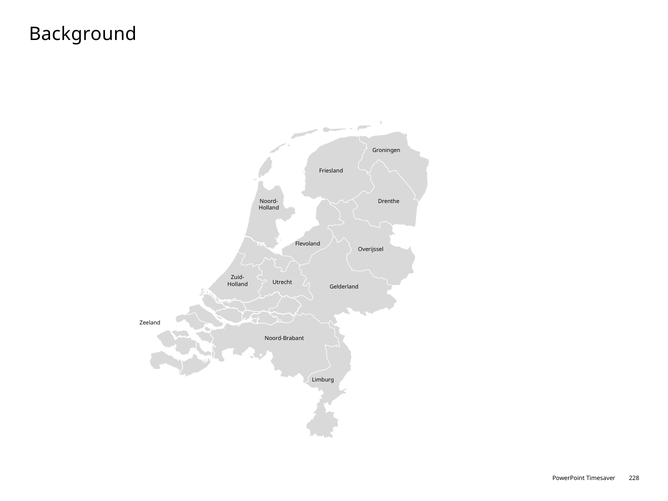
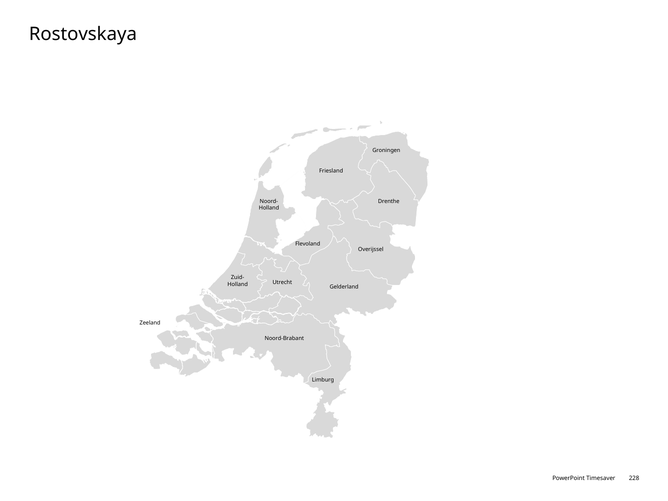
Background: Background -> Rostovskaya (83, 34)
